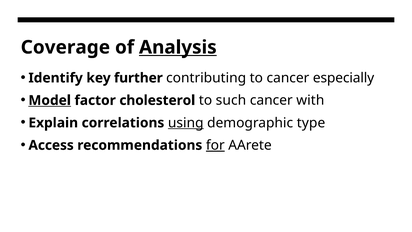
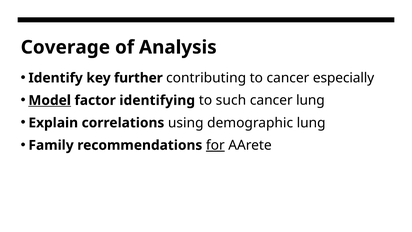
Analysis underline: present -> none (178, 47)
cholesterol: cholesterol -> identifying (157, 100)
cancer with: with -> lung (310, 100)
using underline: present -> none (186, 123)
demographic type: type -> lung (311, 123)
Access: Access -> Family (51, 145)
